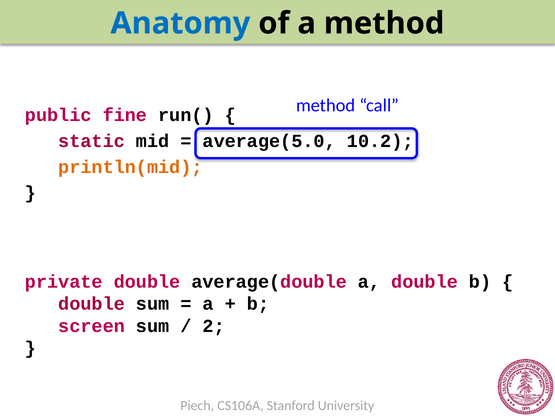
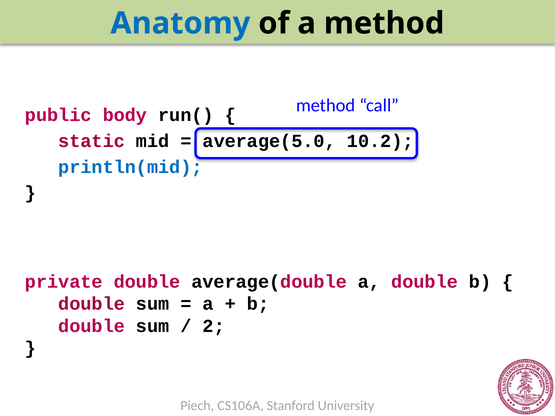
fine: fine -> body (125, 115)
println(mid colour: orange -> blue (130, 167)
screen: screen -> double (92, 326)
